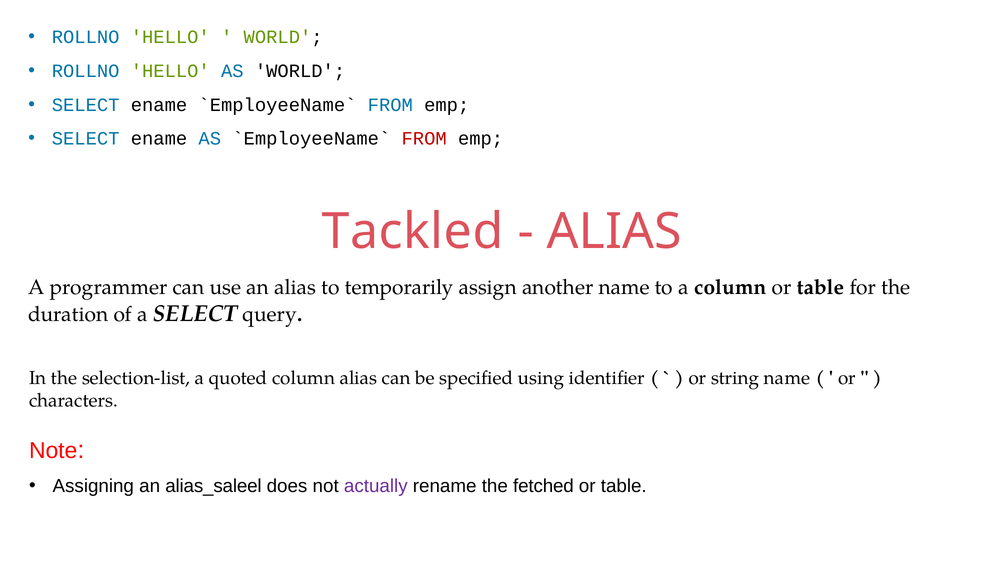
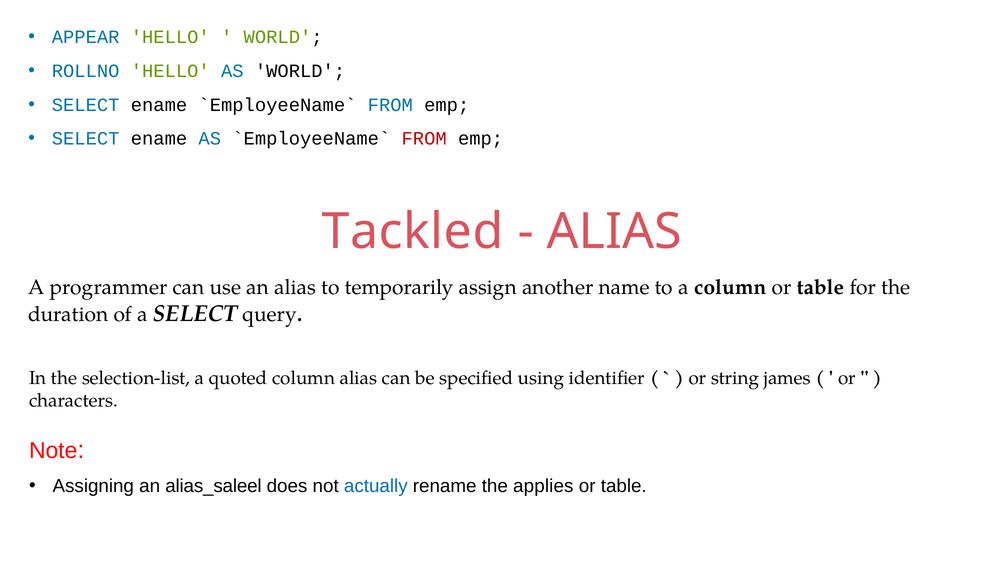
ROLLNO: ROLLNO -> APPEAR (86, 37)
string name: name -> james (787, 378)
actually colour: purple -> blue (376, 486)
fetched: fetched -> applies (543, 486)
